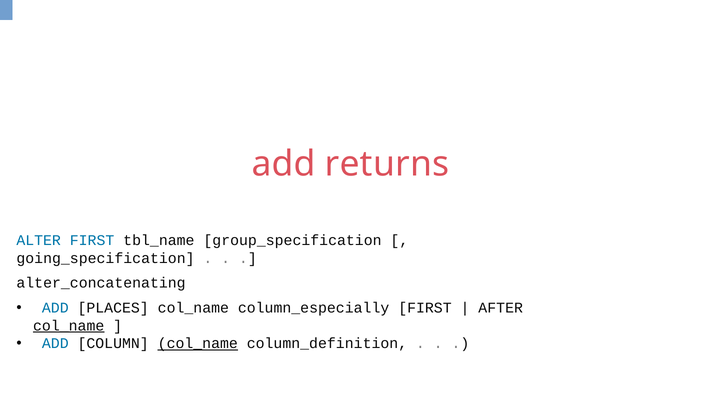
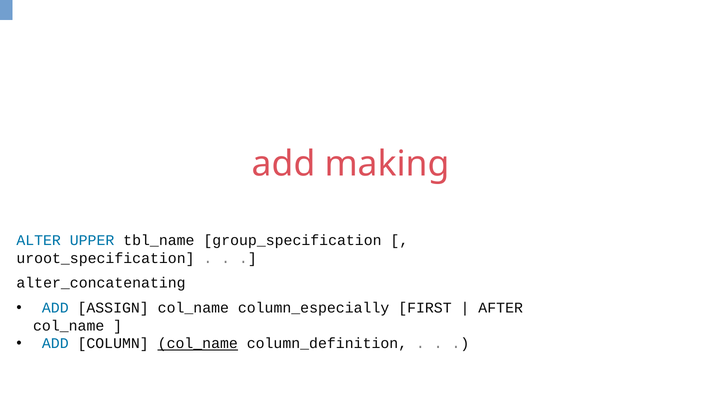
returns: returns -> making (387, 164)
ALTER FIRST: FIRST -> UPPER (92, 240)
going_specification: going_specification -> uroot_specification (105, 258)
PLACES: PLACES -> ASSIGN (113, 308)
col_name underline: present -> none (69, 326)
